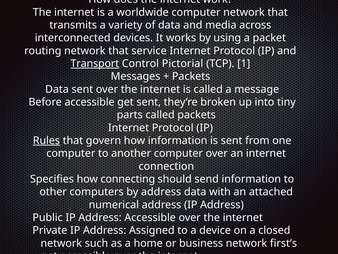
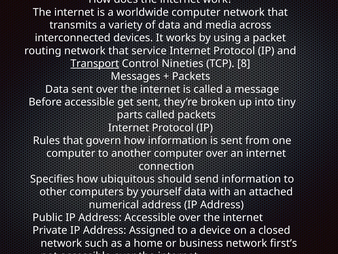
Pictorial: Pictorial -> Nineties (183, 63)
1: 1 -> 8 (244, 63)
Rules underline: present -> none (46, 140)
connecting: connecting -> ubiquitous (128, 179)
by address: address -> yourself (161, 192)
